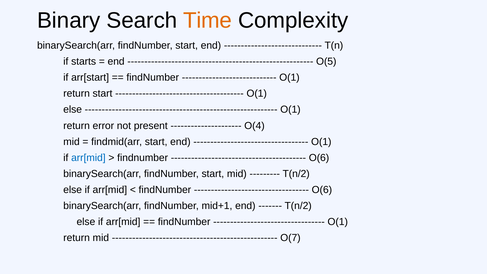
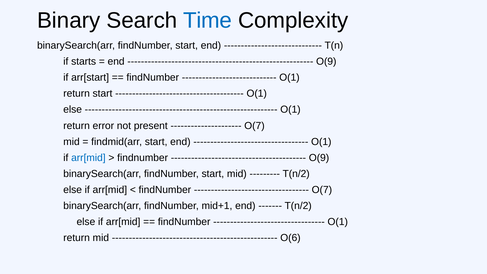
Time colour: orange -> blue (208, 20)
O(5: O(5 -> O(9 (326, 61)
O(4: O(4 -> O(7 (254, 126)
O(6: O(6 -> O(9 (319, 158)
O(6: O(6 -> O(7 (322, 190)
O(7: O(7 -> O(6 (290, 238)
